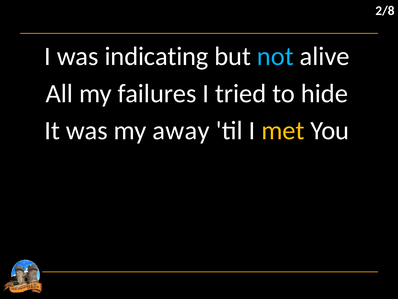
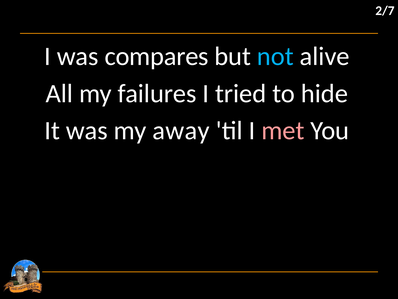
2/8: 2/8 -> 2/7 (385, 11)
indicating: indicating -> compares (157, 56)
met colour: yellow -> pink (283, 130)
